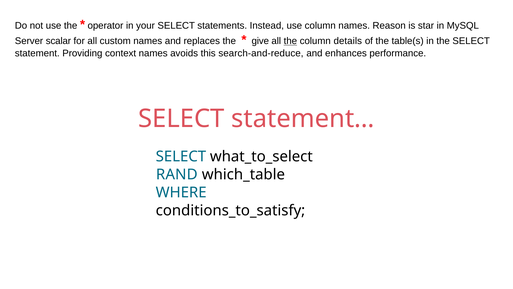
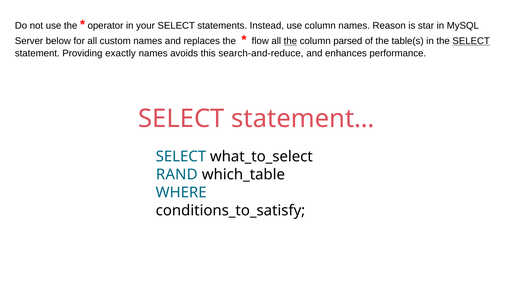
scalar: scalar -> below (58, 41)
give: give -> flow (260, 41)
details: details -> parsed (348, 41)
SELECT underline: none -> present (471, 41)
context: context -> exactly (121, 53)
